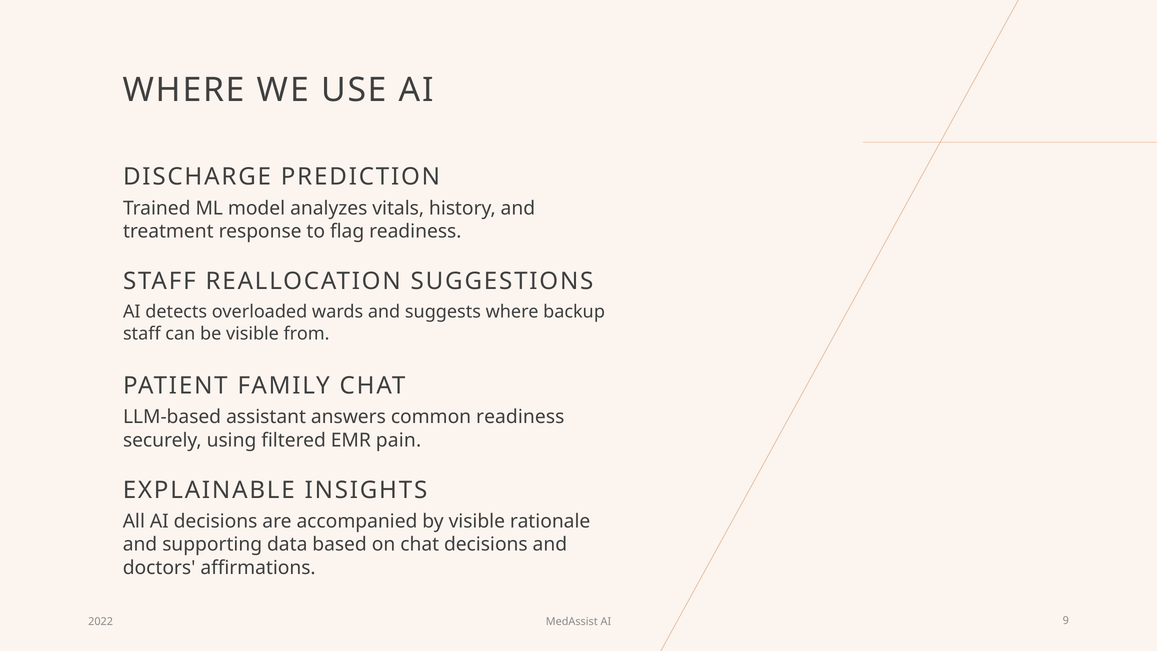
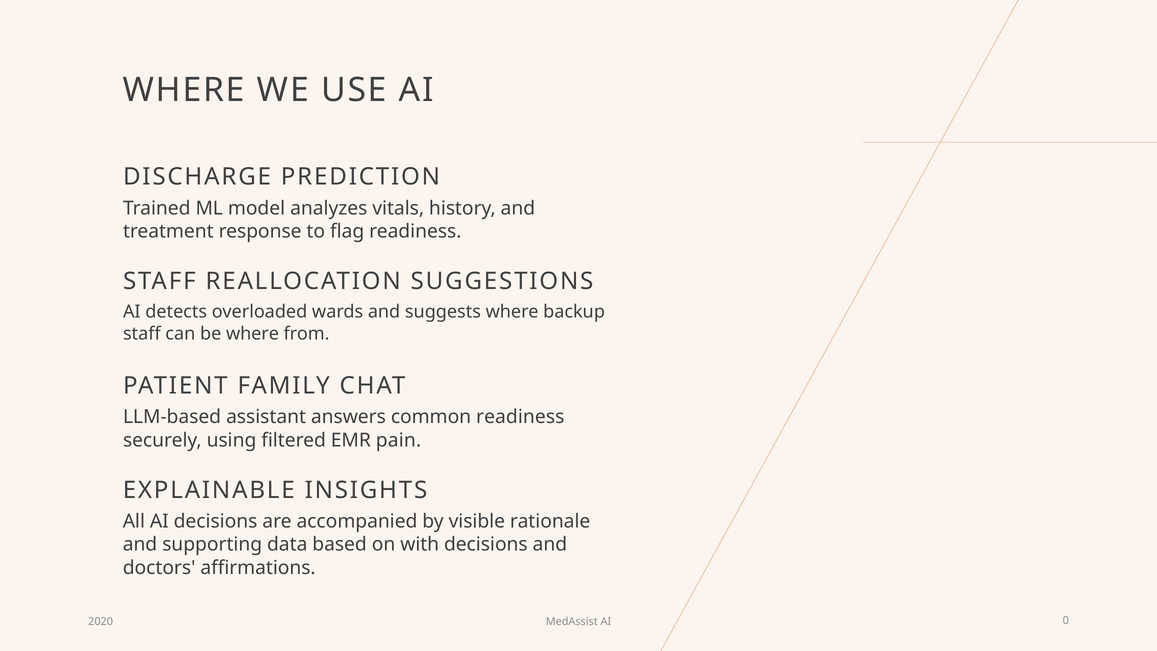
be visible: visible -> where (252, 333)
on chat: chat -> with (420, 544)
2022: 2022 -> 2020 (101, 621)
9: 9 -> 0 (1066, 620)
